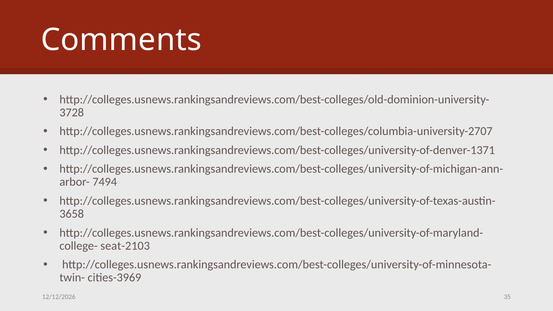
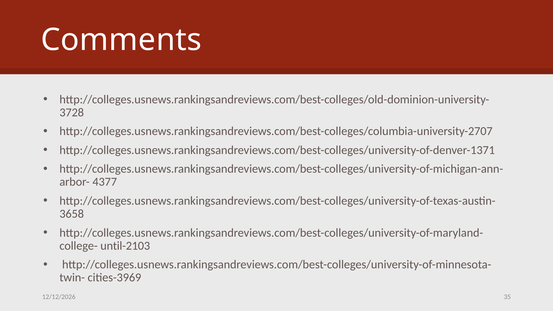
7494: 7494 -> 4377 (105, 182)
seat-2103: seat-2103 -> until-2103 (125, 246)
